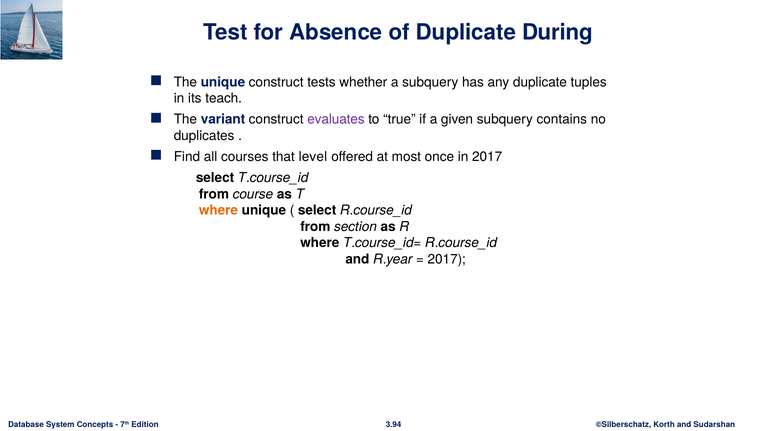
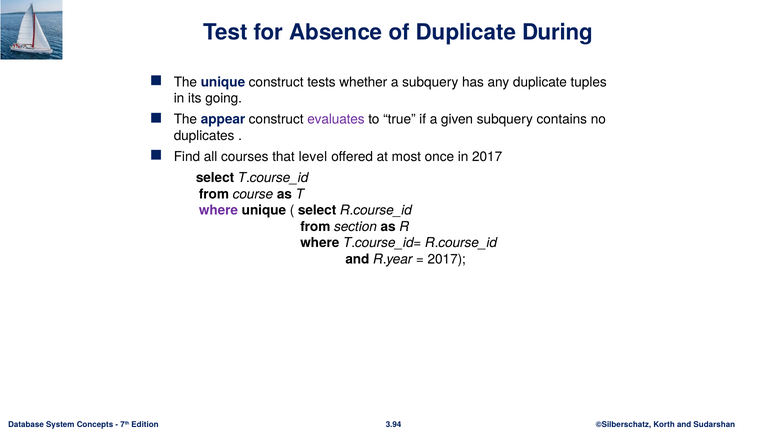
teach: teach -> going (224, 98)
variant: variant -> appear (223, 119)
where colour: orange -> purple (218, 210)
